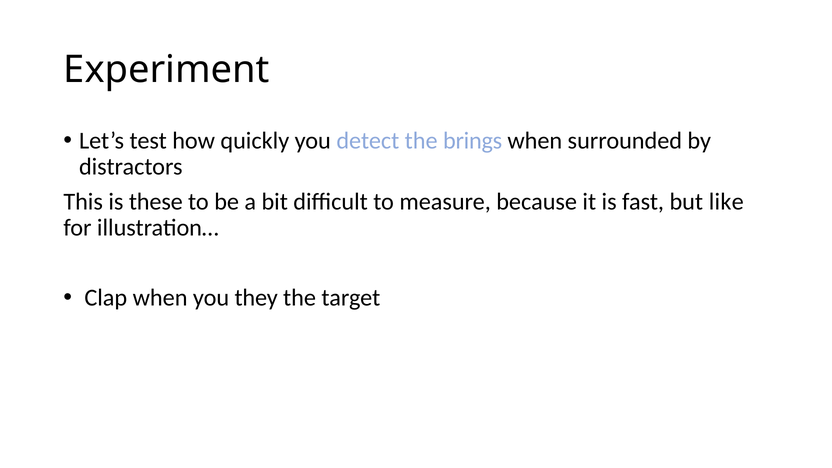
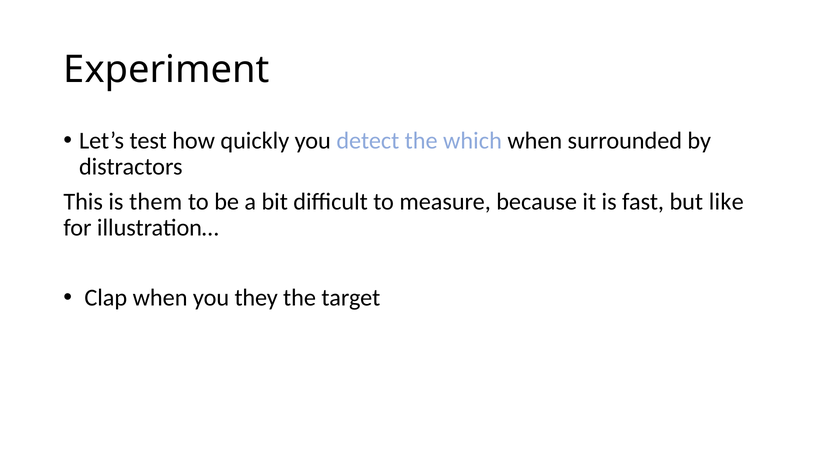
brings: brings -> which (472, 141)
these: these -> them (156, 202)
